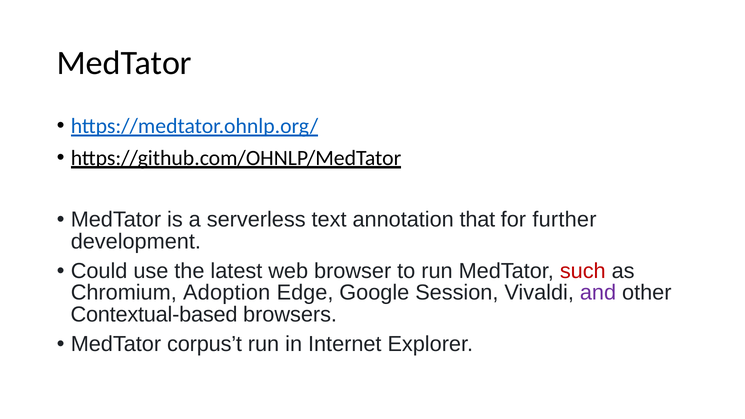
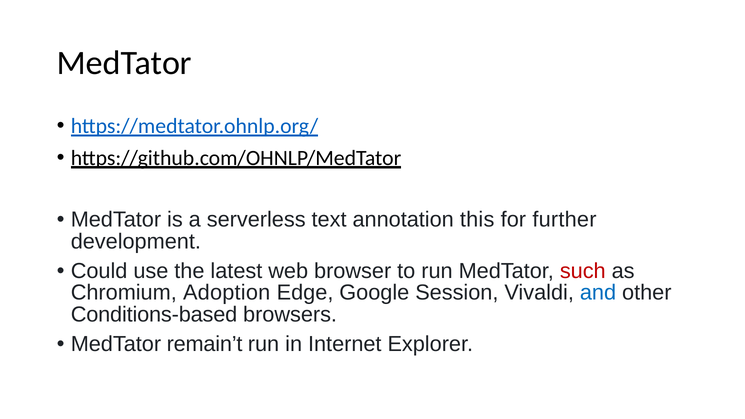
that: that -> this (477, 220)
and colour: purple -> blue (598, 293)
Contextual-based: Contextual-based -> Conditions-based (154, 315)
corpus’t: corpus’t -> remain’t (205, 344)
